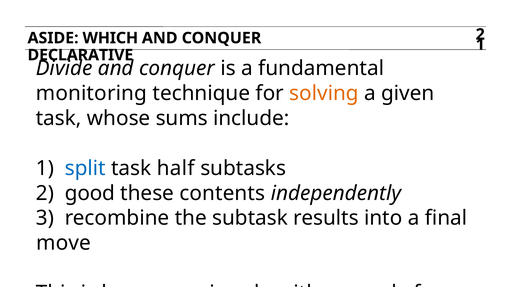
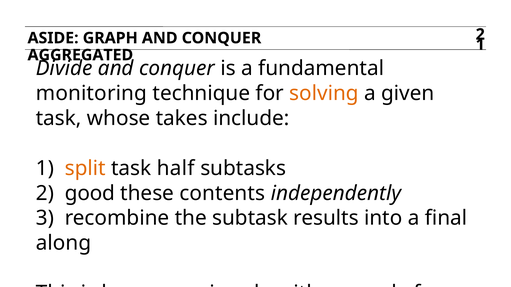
WHICH: WHICH -> GRAPH (110, 38)
DECLARATIVE: DECLARATIVE -> AGGREGATED (80, 55)
sums: sums -> takes (182, 118)
split colour: blue -> orange (85, 168)
move: move -> along (64, 243)
